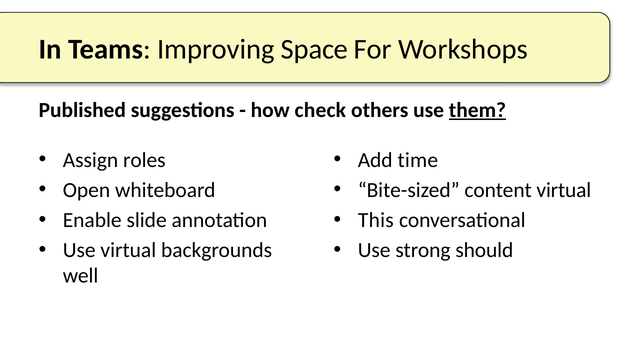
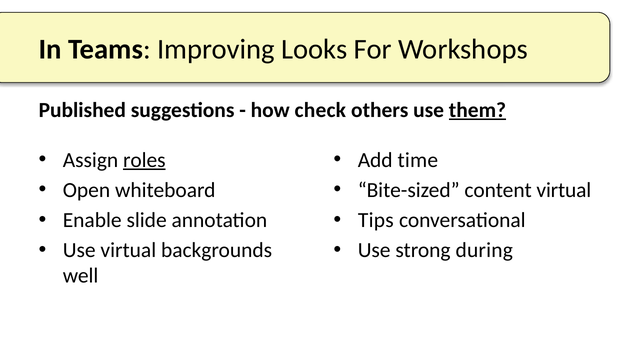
Space: Space -> Looks (314, 49)
roles underline: none -> present (144, 160)
This: This -> Tips (376, 220)
should: should -> during (484, 250)
